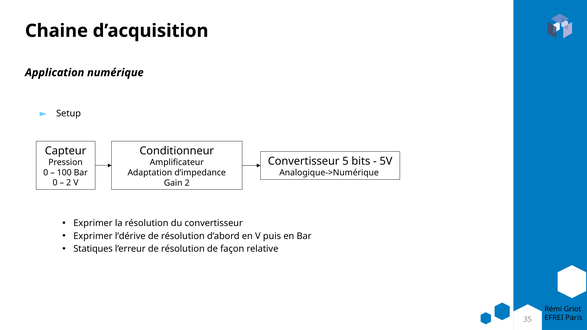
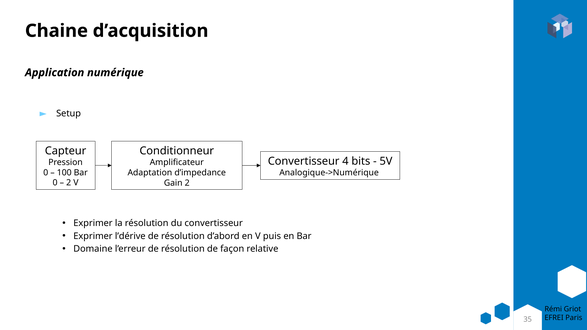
5: 5 -> 4 (345, 161)
Statiques: Statiques -> Domaine (93, 249)
